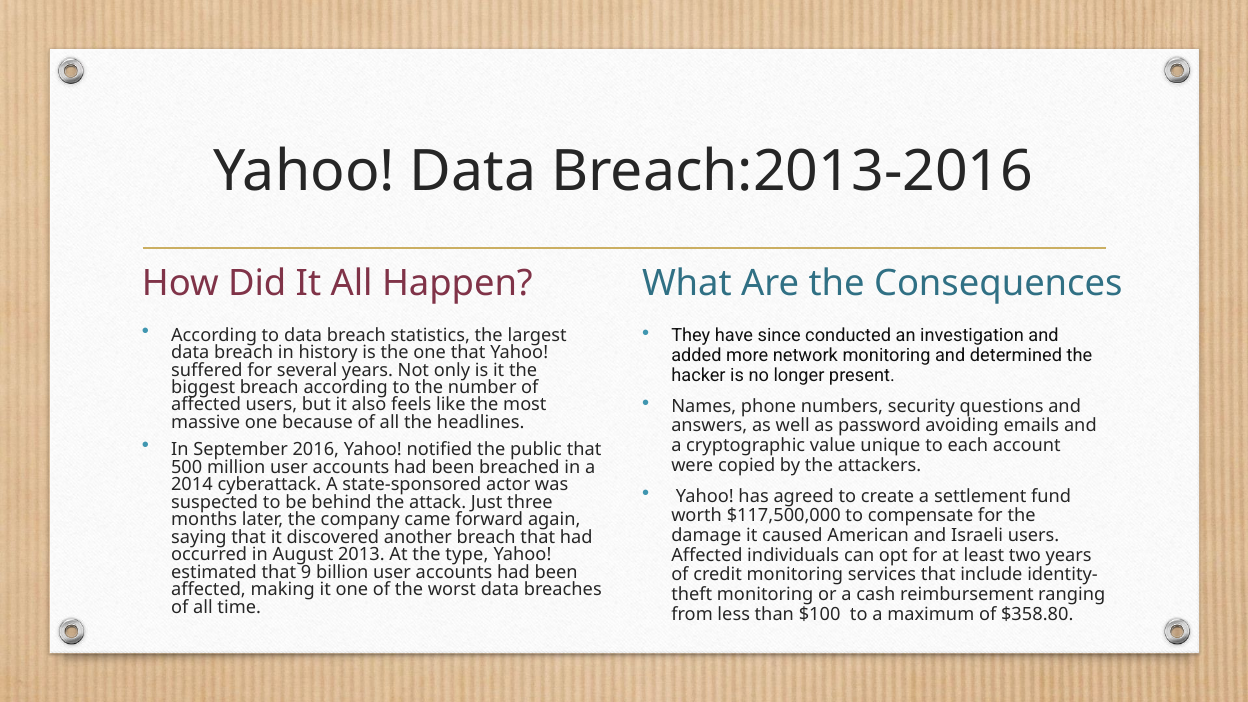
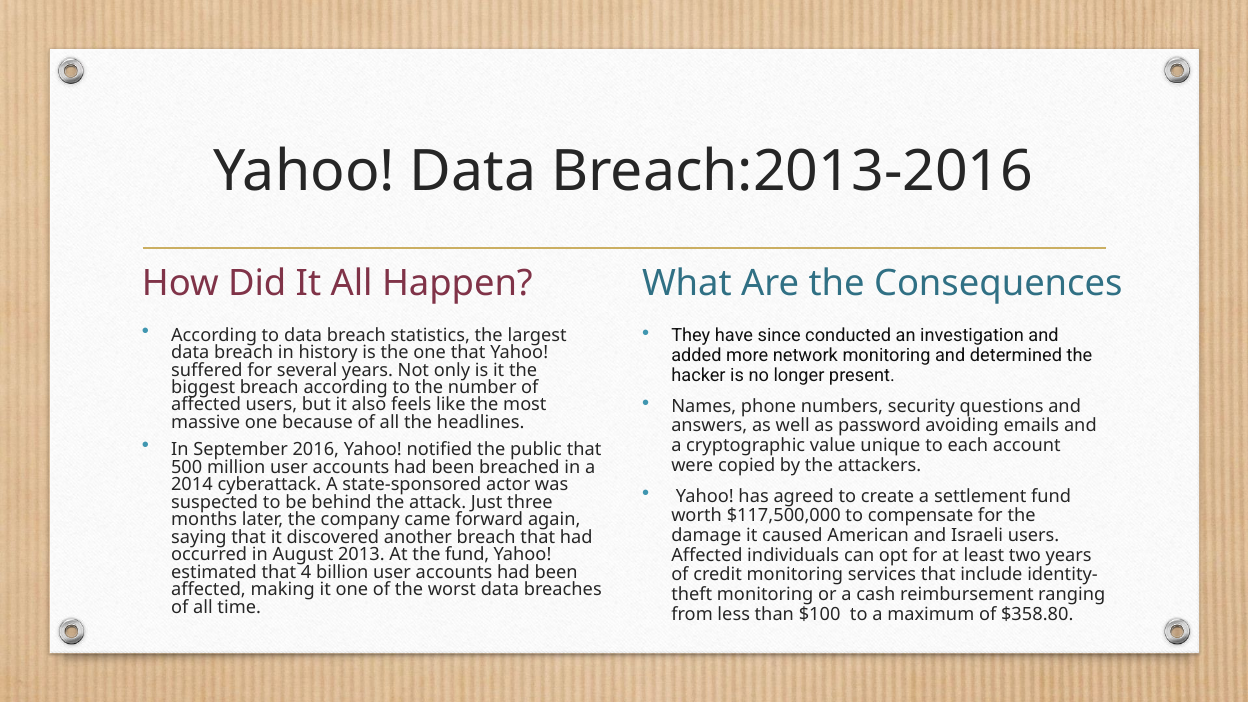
the type: type -> fund (467, 555)
9: 9 -> 4 (306, 572)
